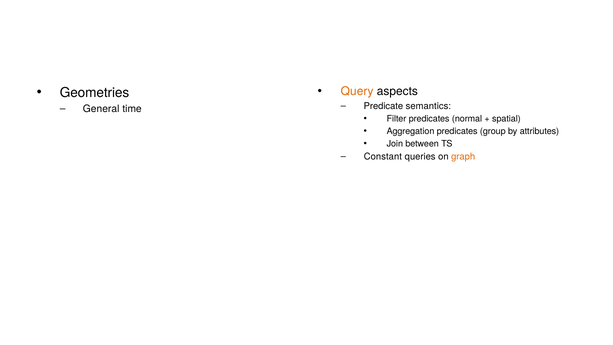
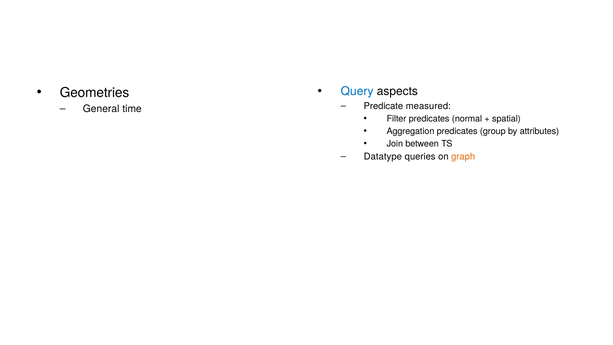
Query colour: orange -> blue (357, 92)
semantics: semantics -> measured (428, 106)
Constant: Constant -> Datatype (383, 157)
